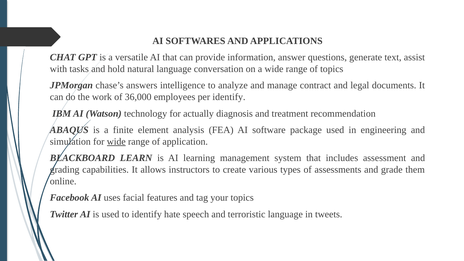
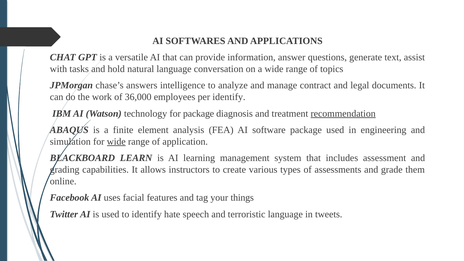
for actually: actually -> package (199, 113)
recommendation underline: none -> present (343, 113)
your topics: topics -> things (242, 198)
